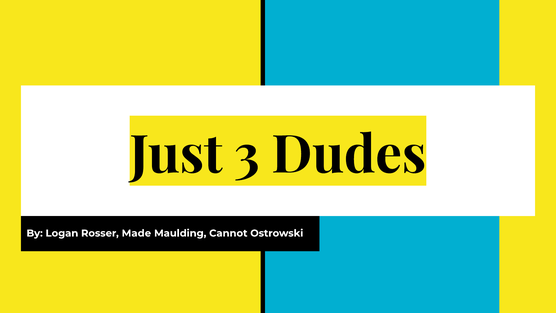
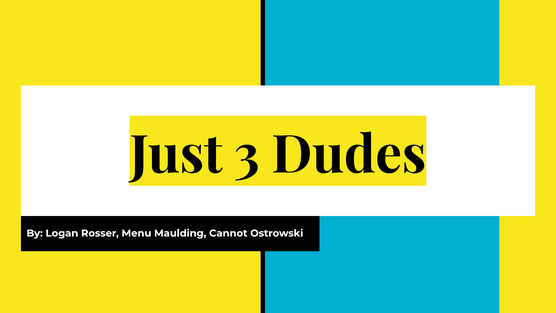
Made: Made -> Menu (136, 233)
